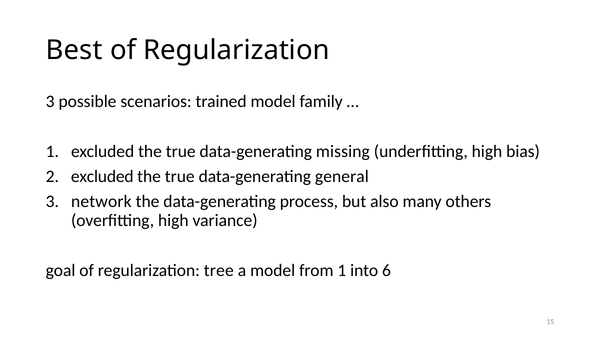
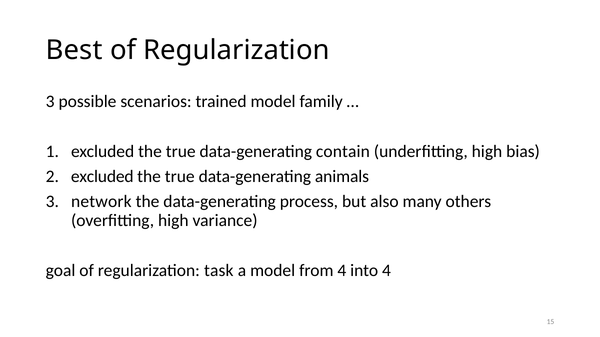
missing: missing -> contain (343, 152)
general: general -> animals (342, 177)
tree: tree -> task (219, 271)
from 1: 1 -> 4 (342, 271)
into 6: 6 -> 4 (386, 271)
